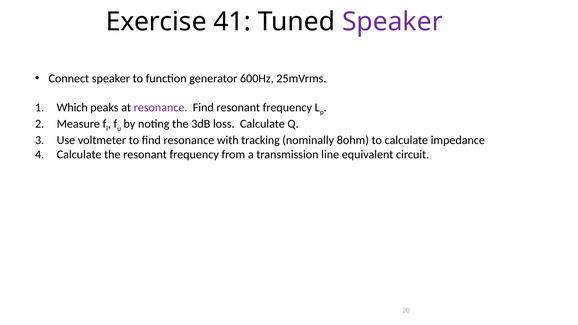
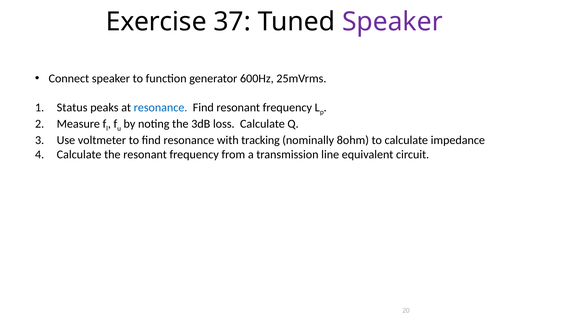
41: 41 -> 37 (232, 22)
Which: Which -> Status (72, 107)
resonance colour: purple -> blue (161, 107)
